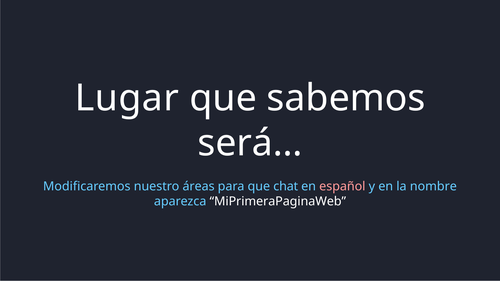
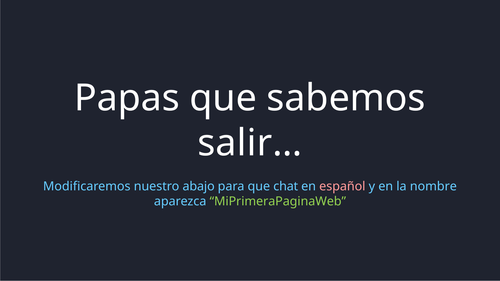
Lugar: Lugar -> Papas (127, 98)
será…: será… -> salir… (250, 143)
áreas: áreas -> abajo (199, 186)
MiPrimeraPaginaWeb colour: white -> light green (278, 201)
